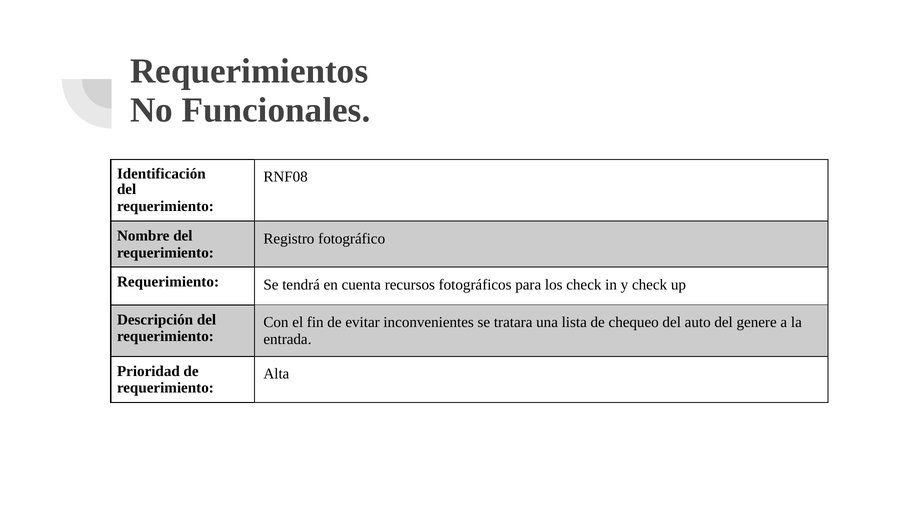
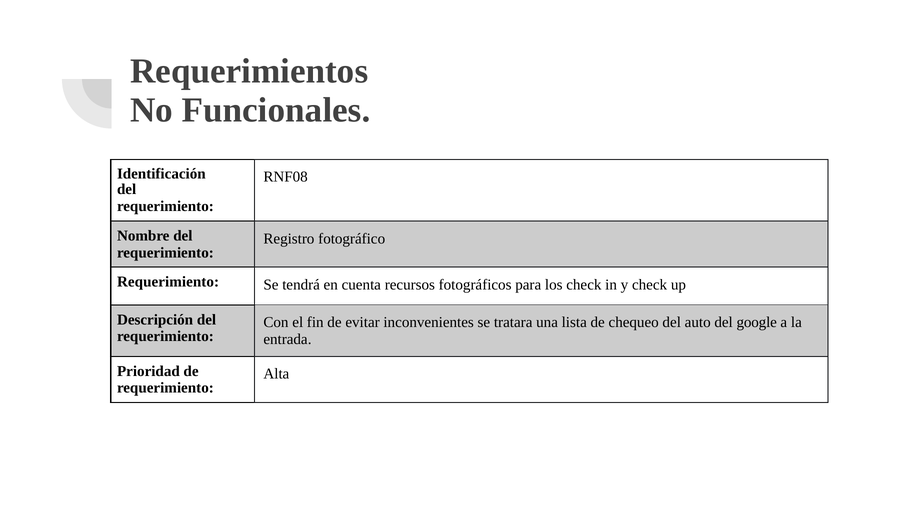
genere: genere -> google (757, 323)
